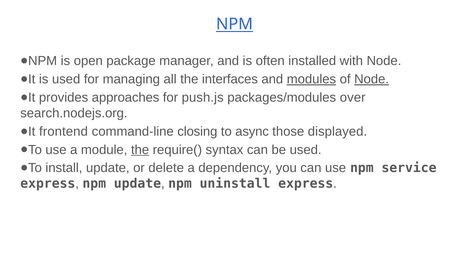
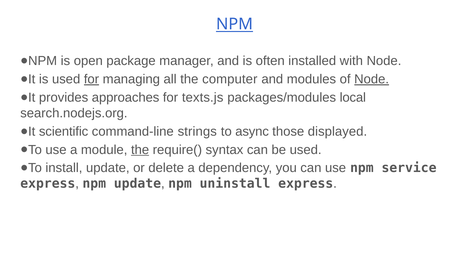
for underline: none -> present (91, 79)
interfaces: interfaces -> computer (230, 79)
modules underline: present -> none (311, 79)
push.js: push.js -> texts.js (203, 97)
over: over -> local (353, 97)
frontend: frontend -> scientific (64, 131)
closing: closing -> strings (197, 131)
